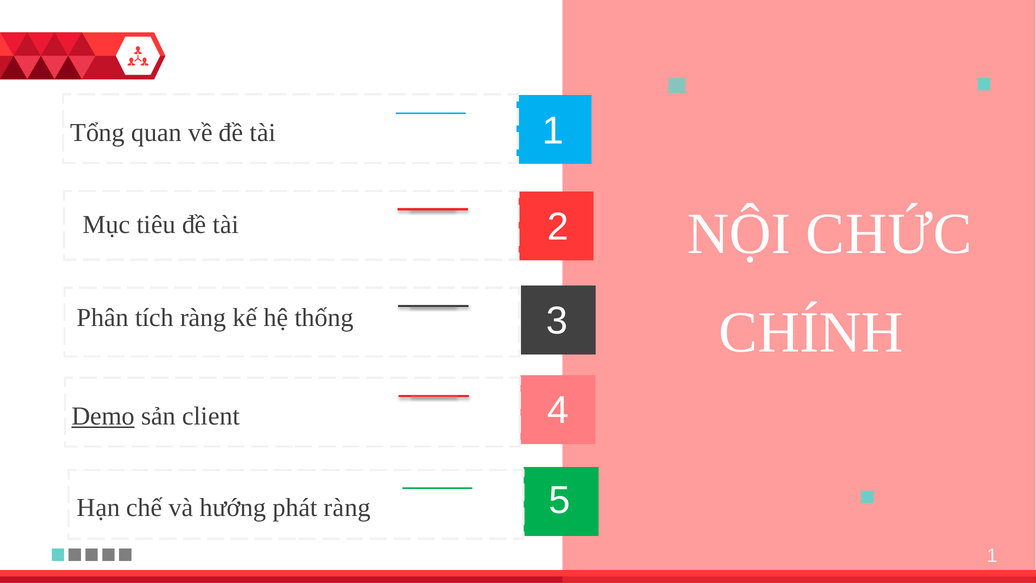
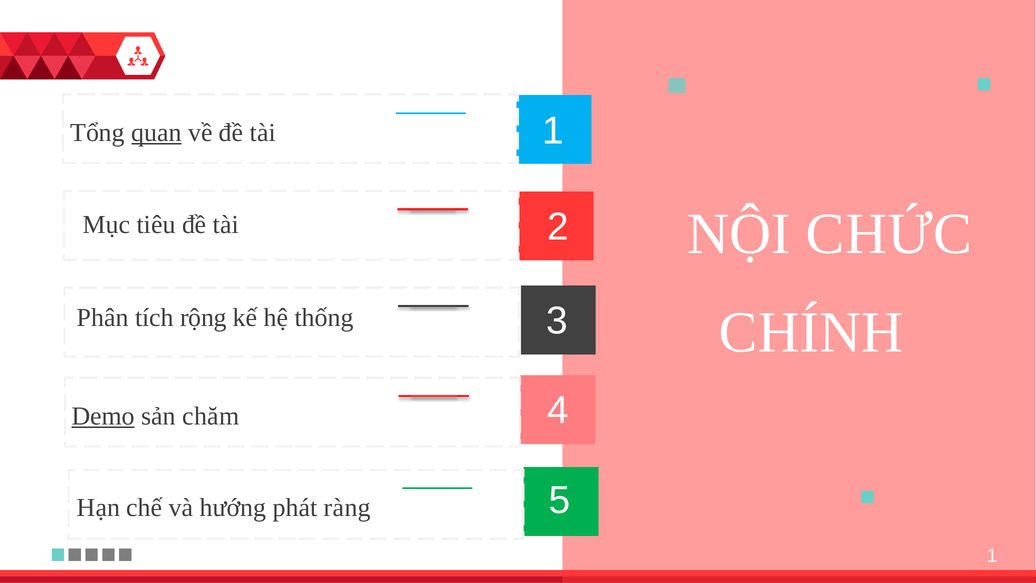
quan underline: none -> present (157, 133)
tích ràng: ràng -> rộng (203, 317)
client: client -> chăm (211, 416)
